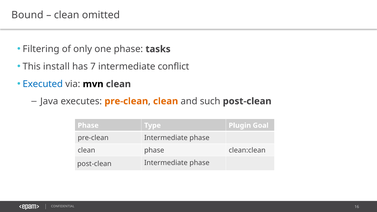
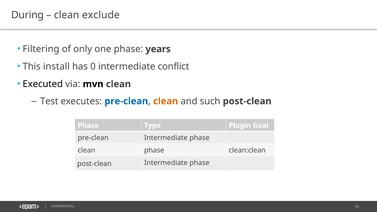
Bound: Bound -> During (27, 15)
omitted: omitted -> exclude (101, 15)
tasks: tasks -> years (158, 49)
7: 7 -> 0 (93, 67)
Executed colour: blue -> black (43, 84)
Java: Java -> Test (49, 101)
pre-clean colour: orange -> blue (126, 101)
